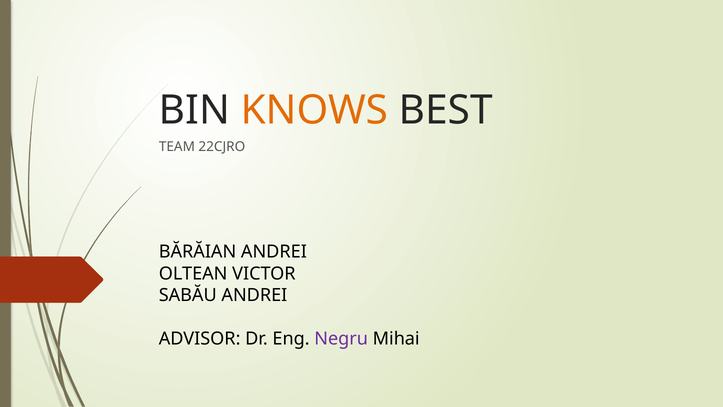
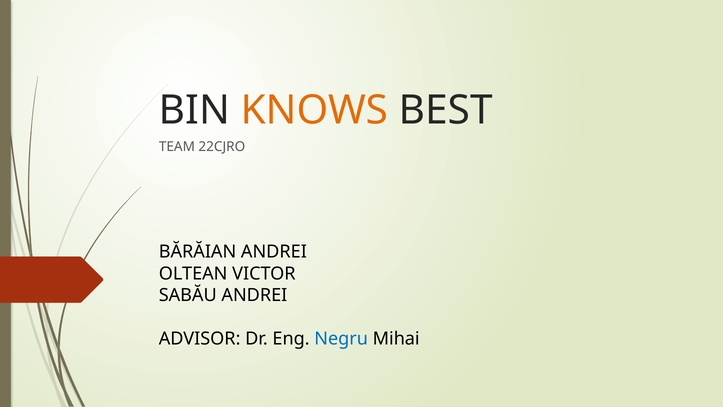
Negru colour: purple -> blue (341, 338)
